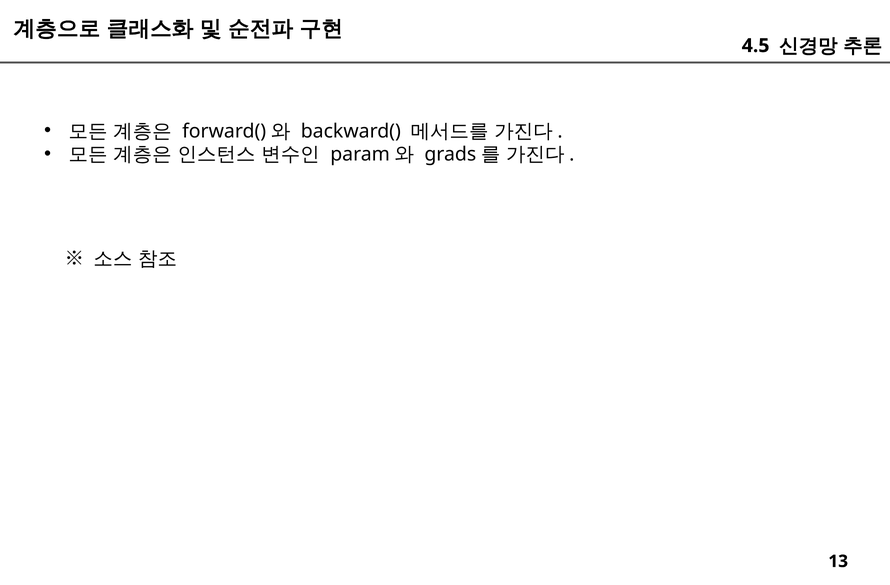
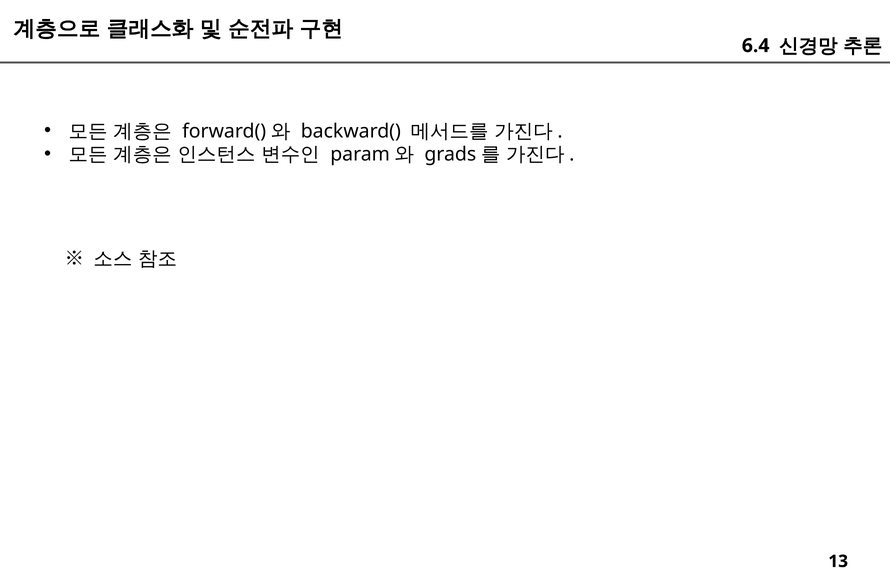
4.5: 4.5 -> 6.4 (756, 46)
